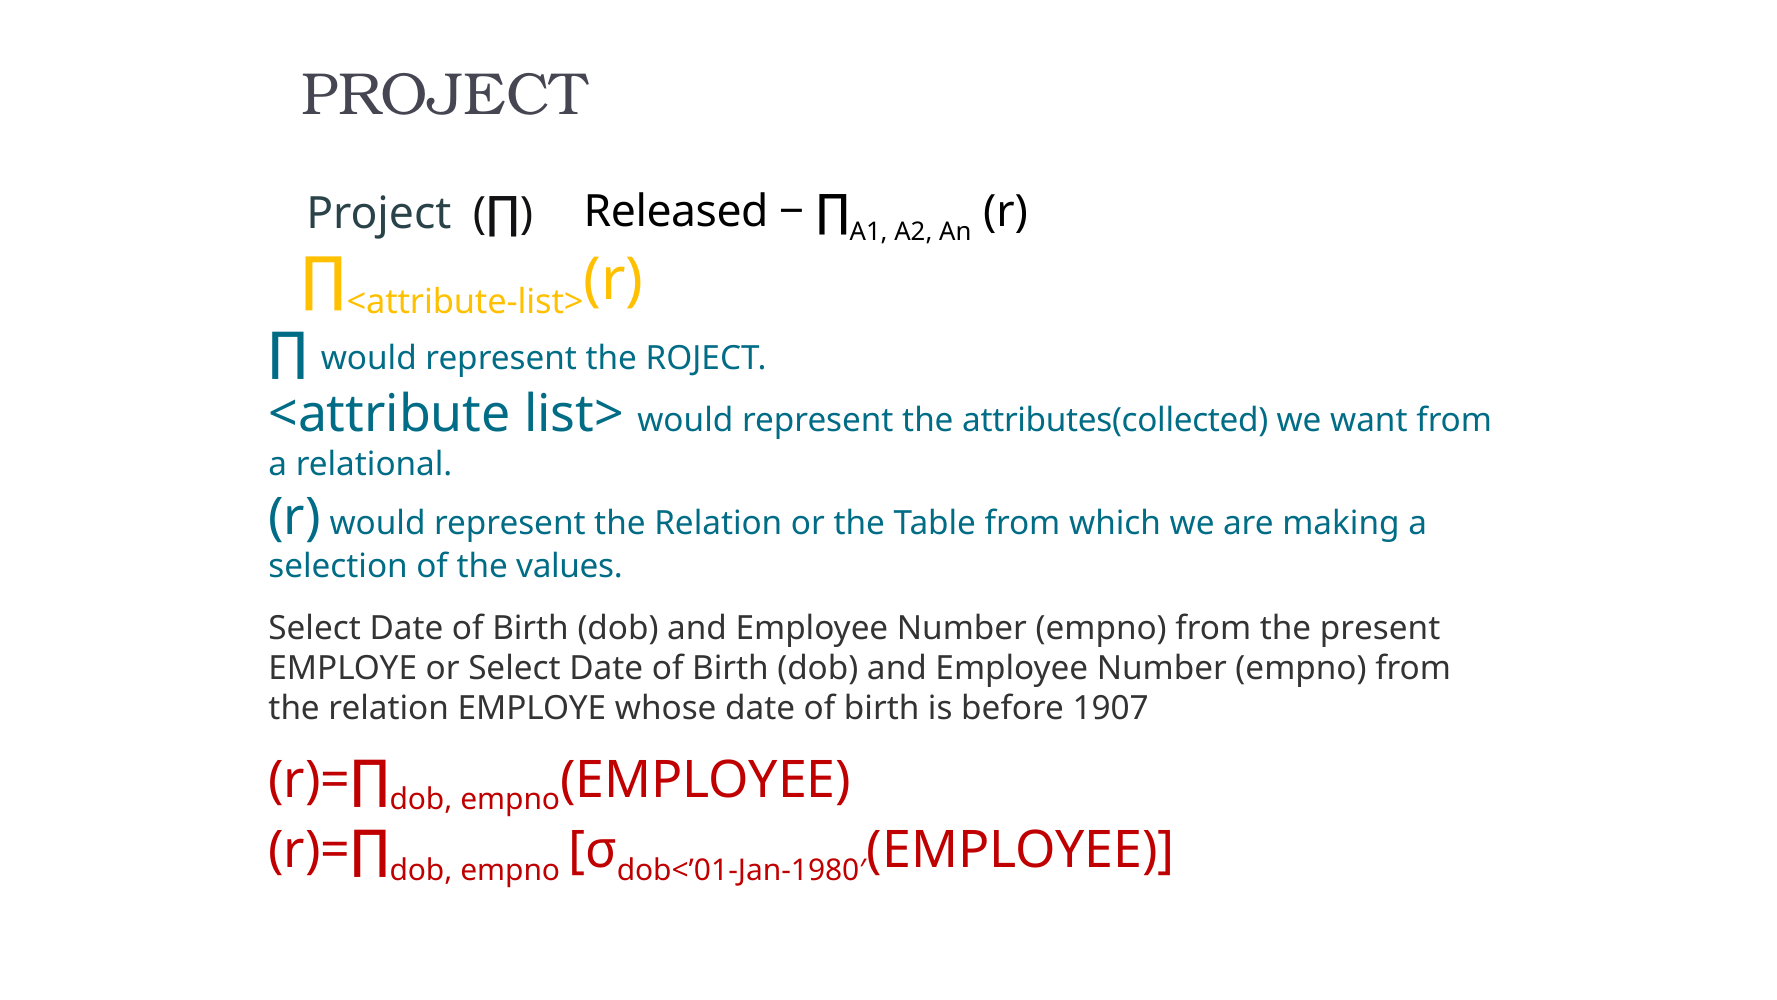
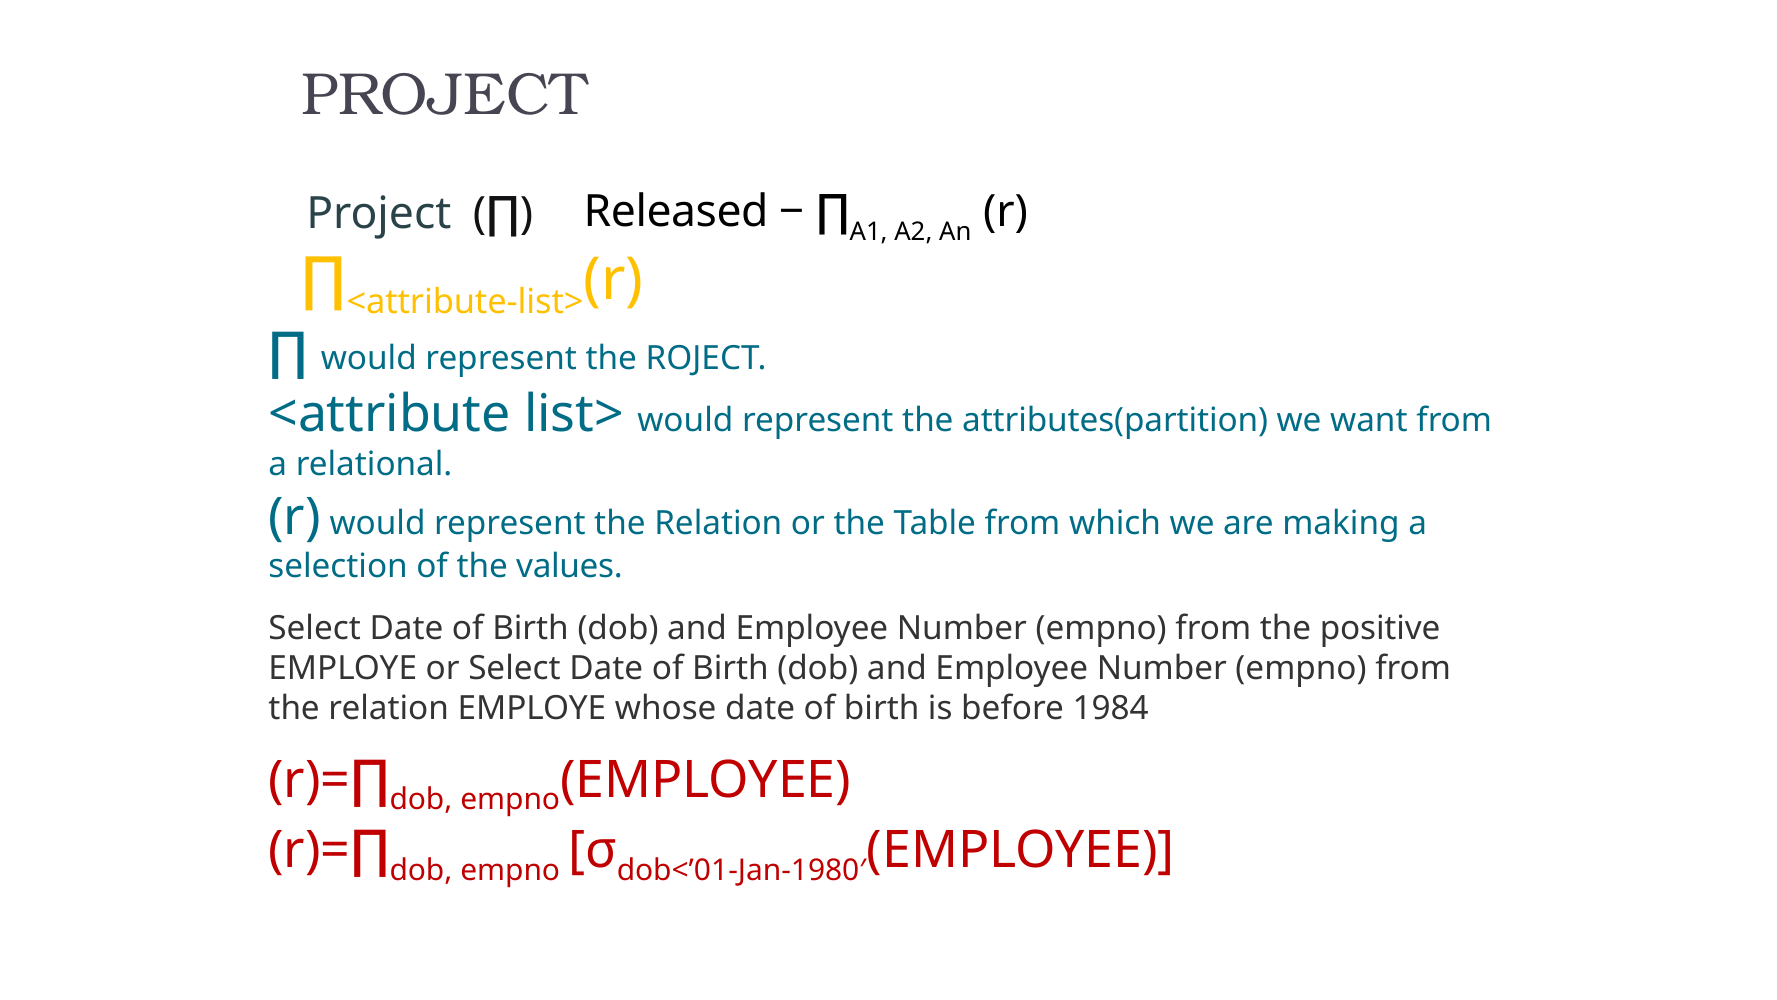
attributes(collected: attributes(collected -> attributes(partition (1115, 421)
present: present -> positive (1380, 629)
1907: 1907 -> 1984 (1111, 709)
